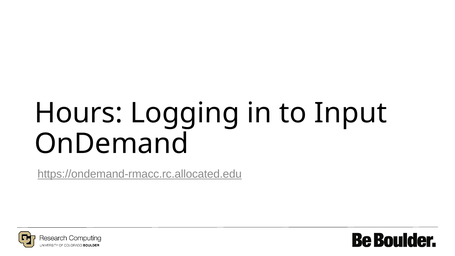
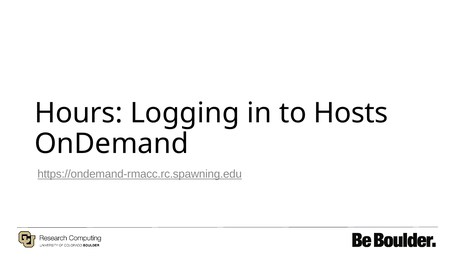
Input: Input -> Hosts (351, 113)
https://ondemand-rmacc.rc.allocated.edu: https://ondemand-rmacc.rc.allocated.edu -> https://ondemand-rmacc.rc.spawning.edu (140, 174)
